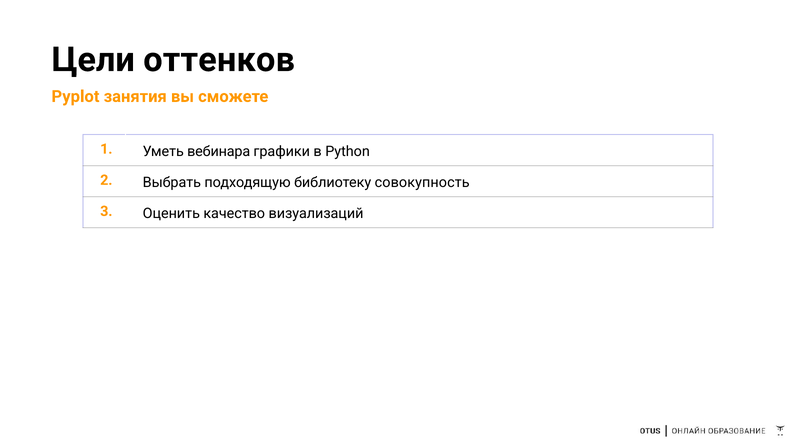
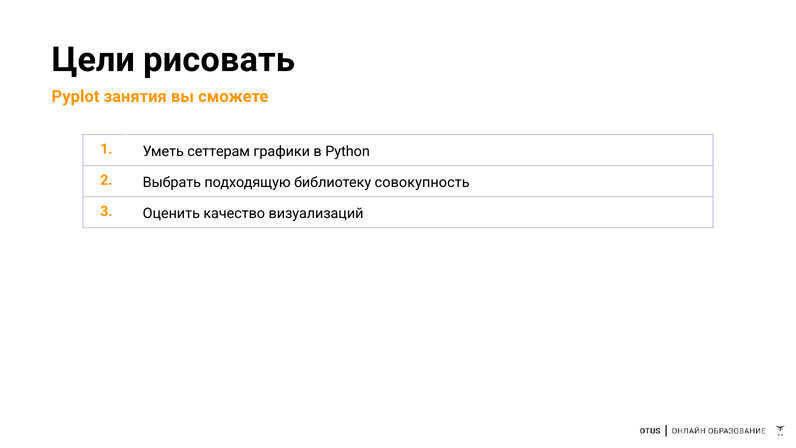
оттенков: оттенков -> рисовать (219, 60)
вебинара: вебинара -> сеттерам (219, 151)
